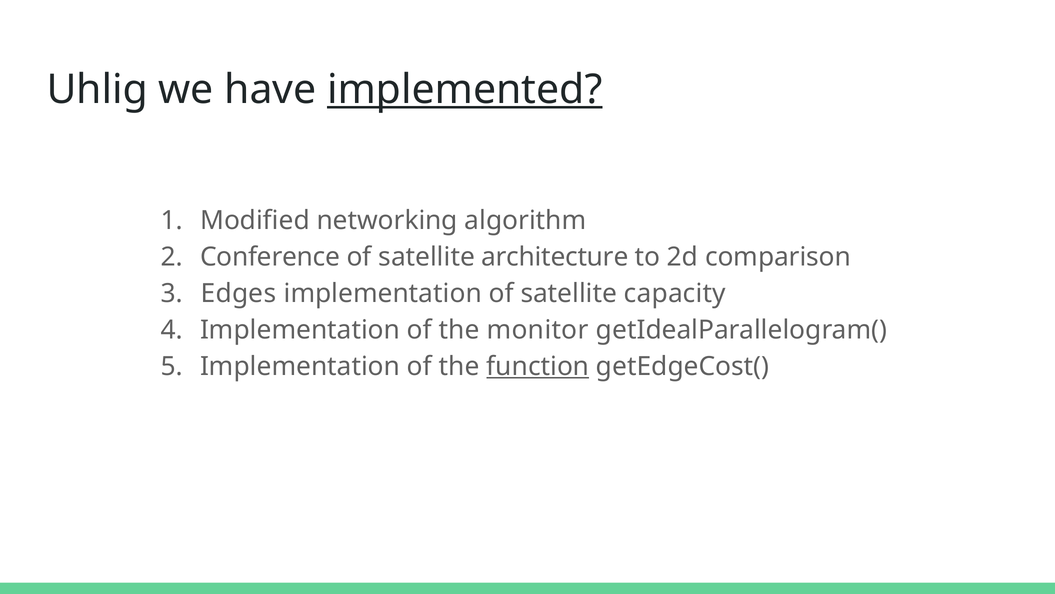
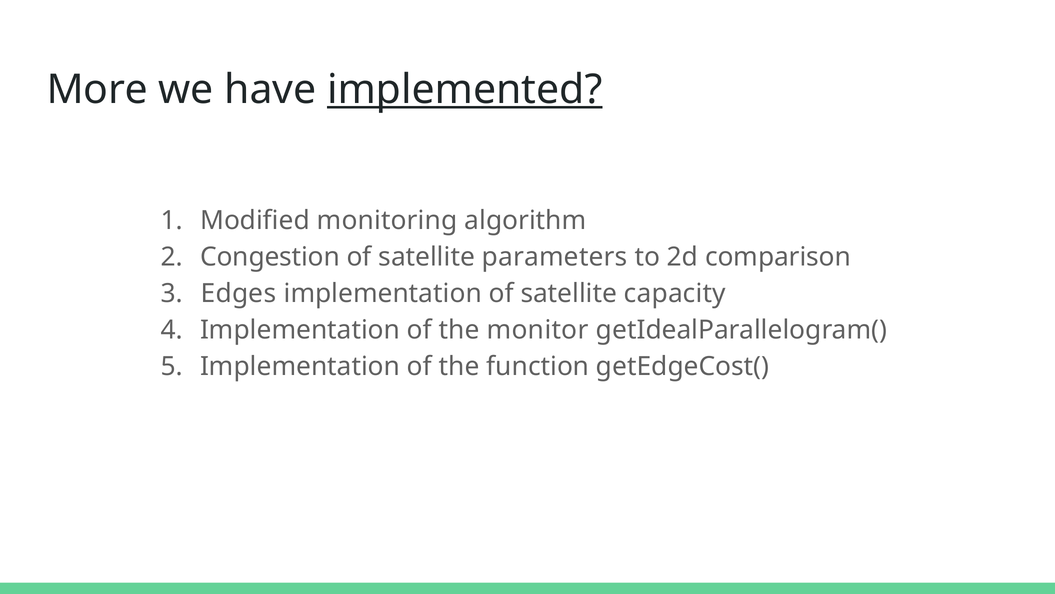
Uhlig: Uhlig -> More (97, 89)
networking: networking -> monitoring (387, 221)
Conference: Conference -> Congestion (270, 257)
architecture: architecture -> parameters (555, 257)
function underline: present -> none (538, 366)
